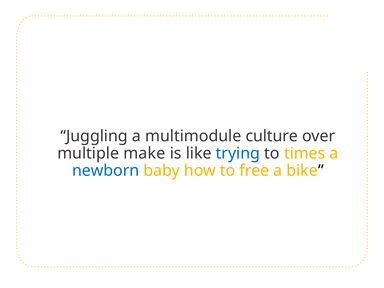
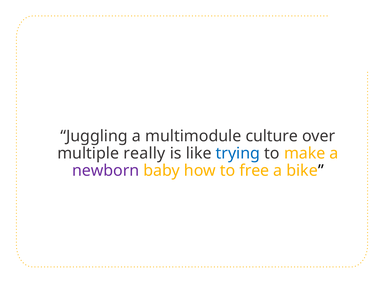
make: make -> really (144, 153)
times: times -> make (305, 153)
newborn colour: blue -> purple (106, 171)
